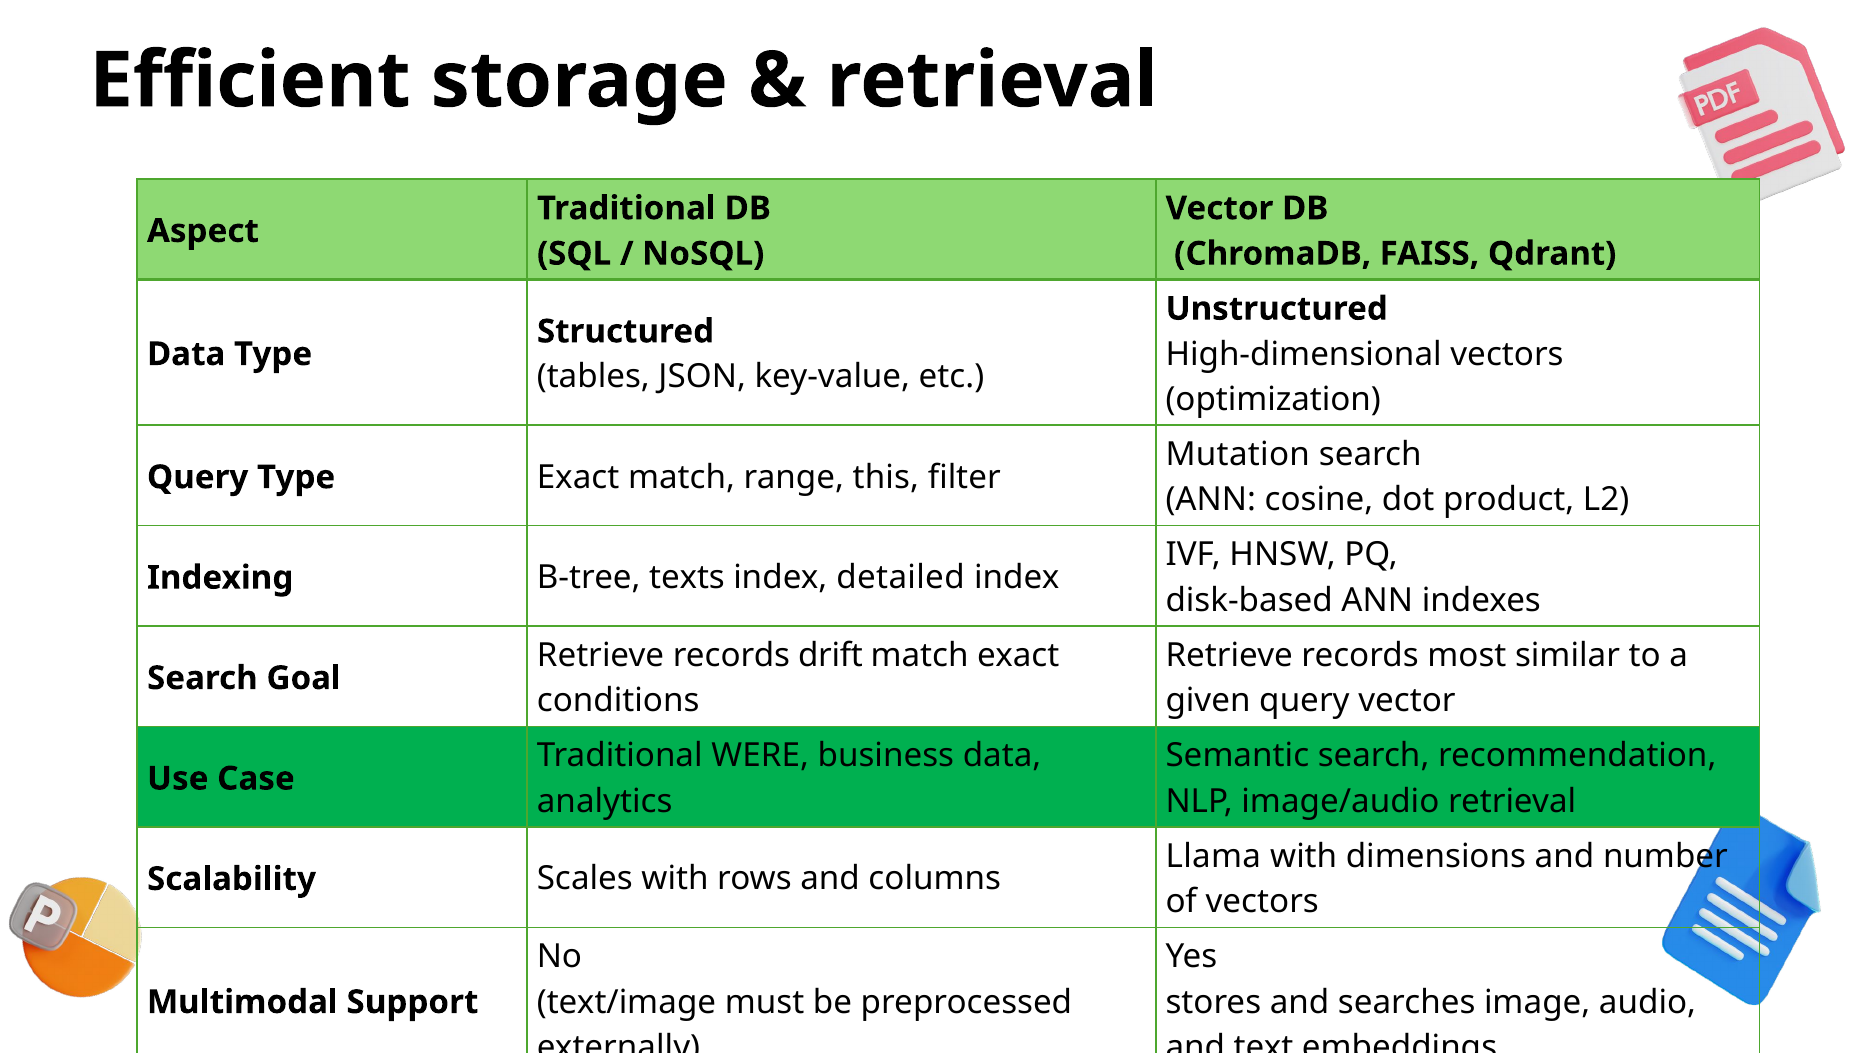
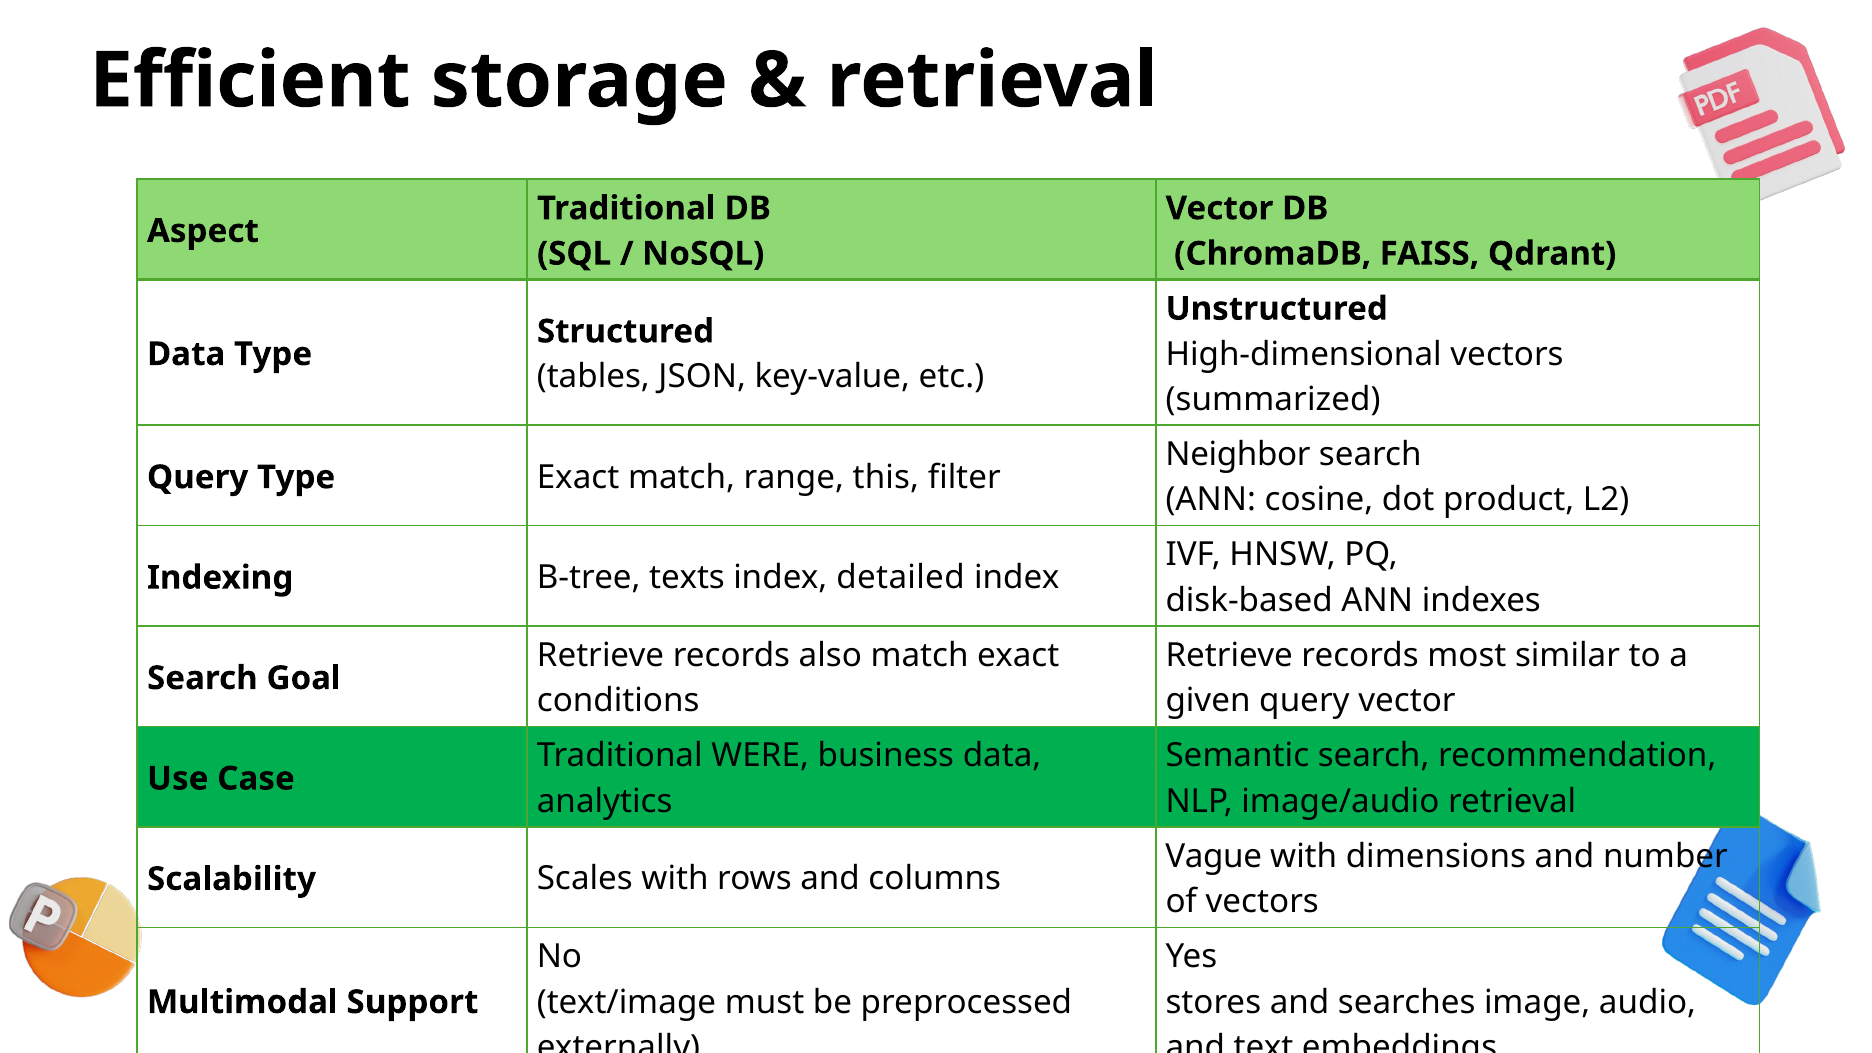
optimization: optimization -> summarized (1273, 400)
Mutation: Mutation -> Neighbor (1238, 455)
drift: drift -> also (830, 655)
Llama: Llama -> Vague (1214, 856)
